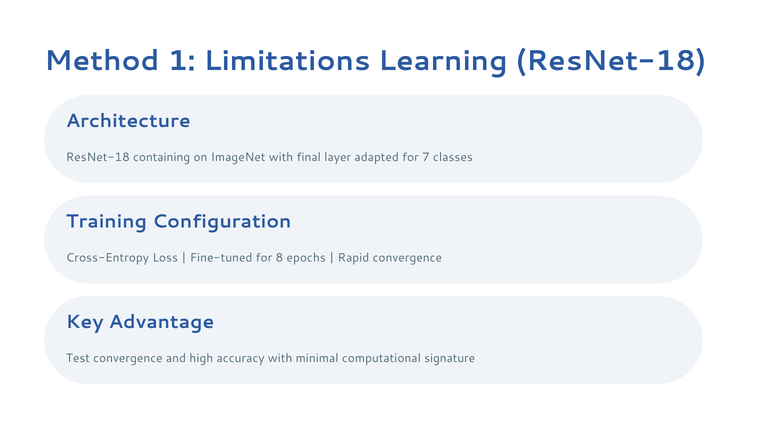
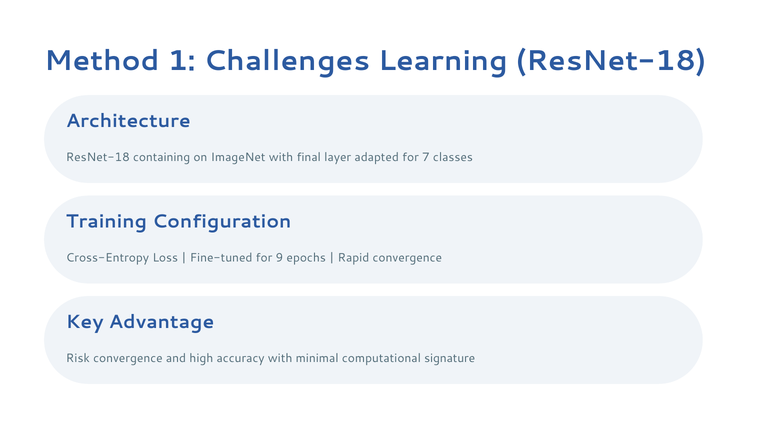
Limitations: Limitations -> Challenges (287, 61)
8: 8 -> 9 (279, 258)
Test: Test -> Risk (78, 358)
